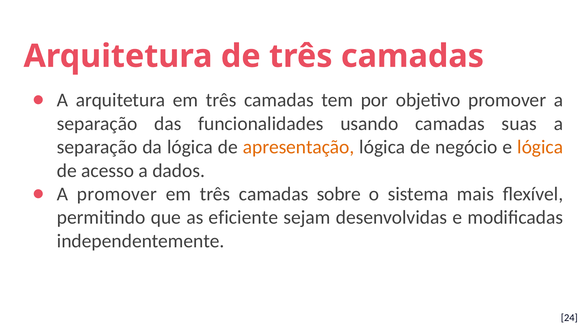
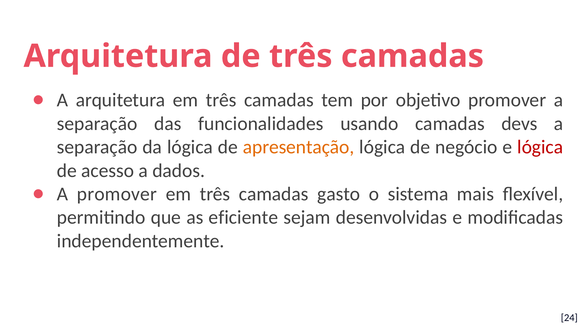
suas: suas -> devs (519, 123)
lógica colour: orange -> red (540, 147)
sobre: sobre -> gasto (339, 194)
